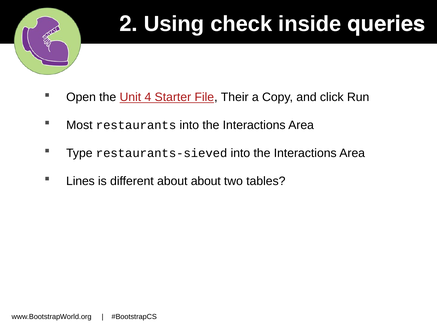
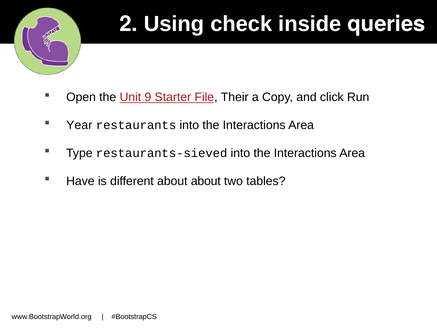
4: 4 -> 9 (148, 97)
Most: Most -> Year (79, 125)
Lines: Lines -> Have (80, 181)
